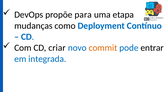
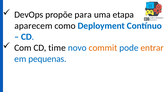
mudanças: mudanças -> aparecem (33, 26)
criar: criar -> time (57, 48)
entrar colour: black -> orange (152, 48)
integrada: integrada -> pequenas (47, 59)
